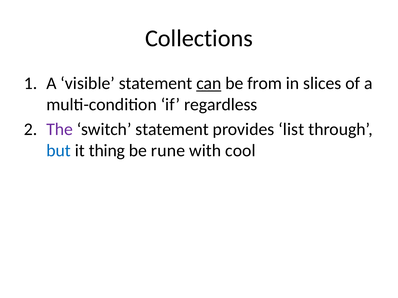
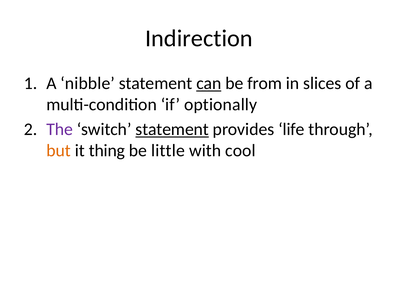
Collections: Collections -> Indirection (199, 39)
visible: visible -> nibble (88, 84)
regardless: regardless -> optionally (221, 105)
statement underline: none -> present (172, 130)
list: list -> life (291, 130)
but colour: blue -> orange (59, 151)
rune: rune -> little (168, 151)
